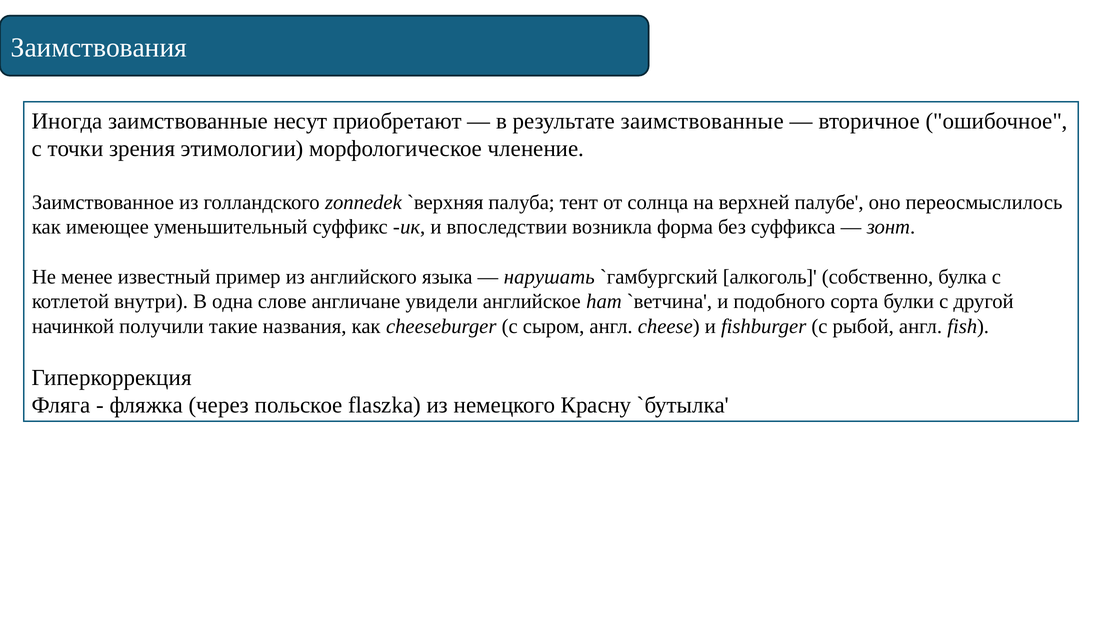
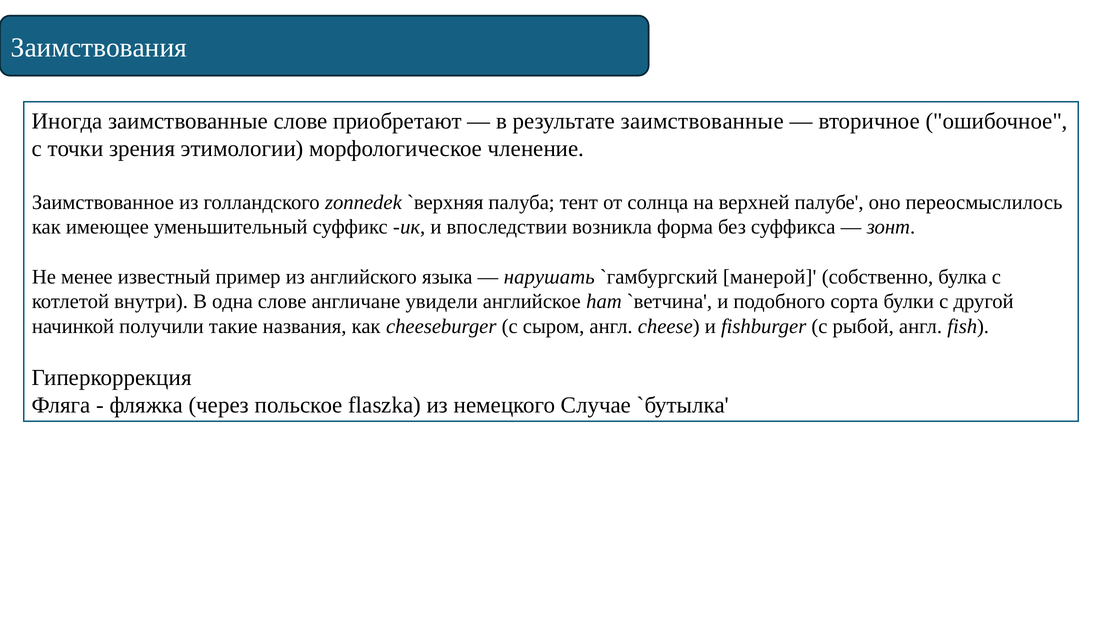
заимствованные несут: несут -> слове (301, 121)
алкоголь: алкоголь -> манерой (770, 277)
Красну: Красну -> Случае (596, 405)
